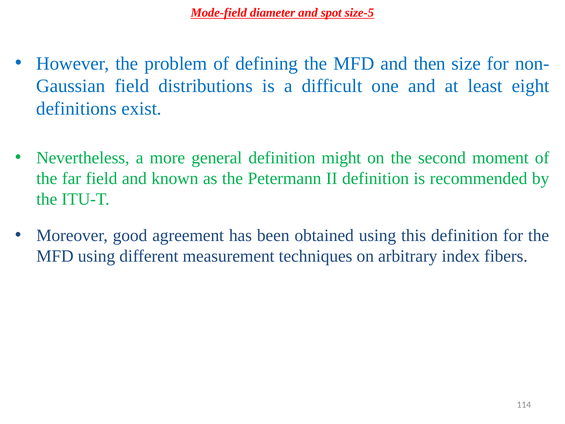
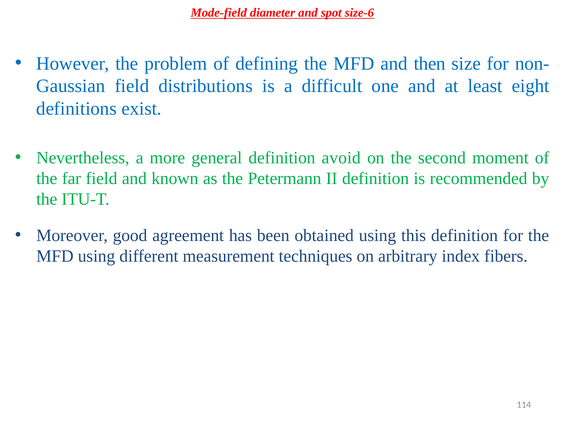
size-5: size-5 -> size-6 (359, 13)
might: might -> avoid (341, 158)
